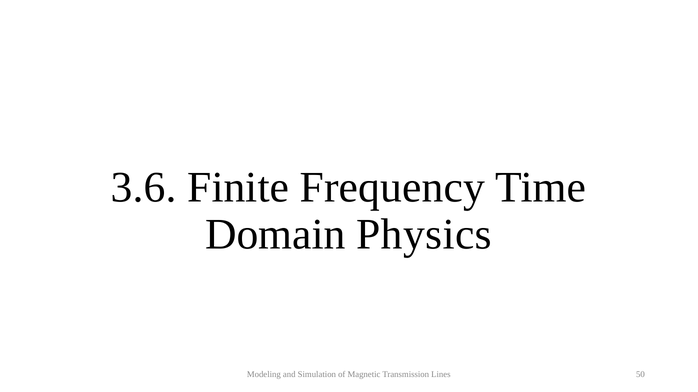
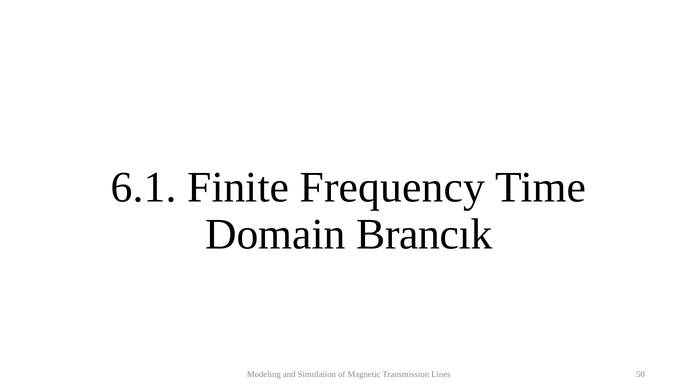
3.6: 3.6 -> 6.1 (144, 188)
Physics: Physics -> Brancık (424, 235)
